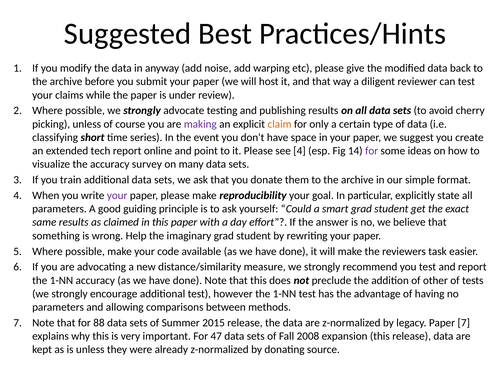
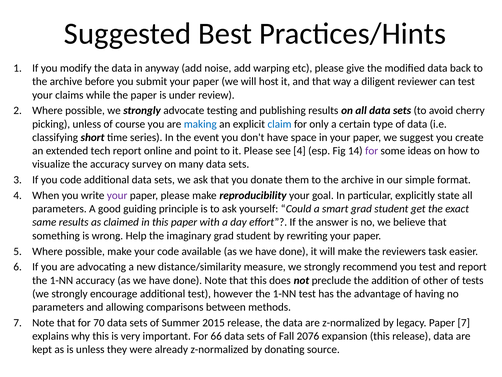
making colour: purple -> blue (200, 124)
claim colour: orange -> blue (280, 124)
you train: train -> code (71, 180)
88: 88 -> 70 (99, 322)
47: 47 -> 66 (216, 336)
2008: 2008 -> 2076 (308, 336)
